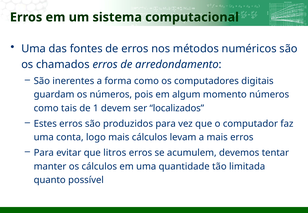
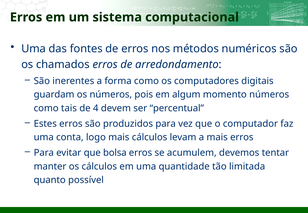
1: 1 -> 4 (96, 108)
localizados: localizados -> percentual (177, 108)
litros: litros -> bolsa (115, 153)
